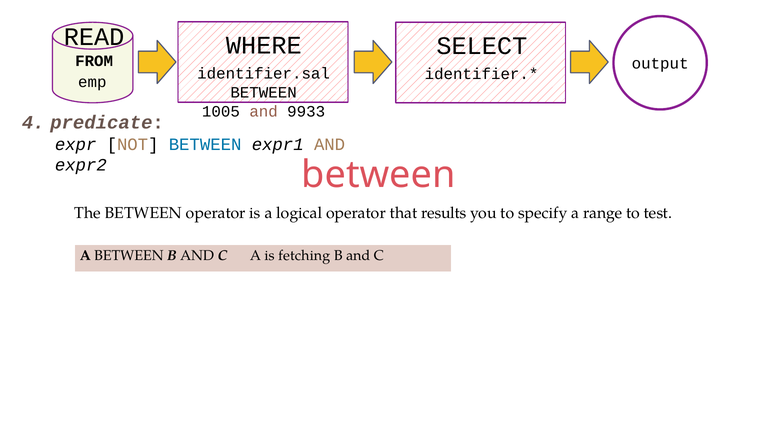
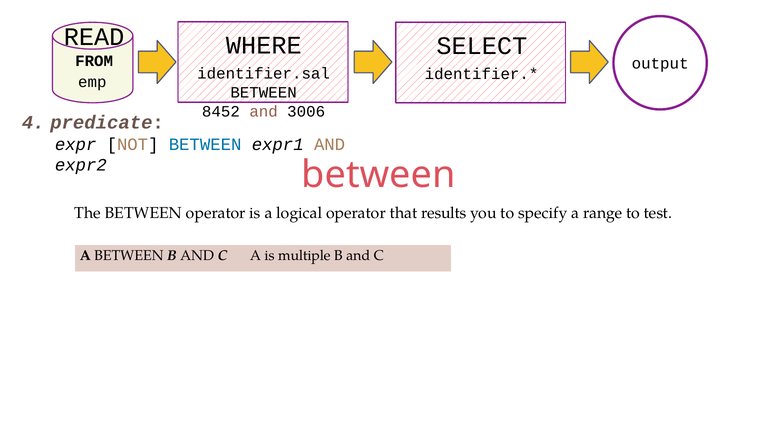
1005: 1005 -> 8452 (221, 112)
9933: 9933 -> 3006 (306, 112)
fetching: fetching -> multiple (304, 255)
